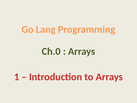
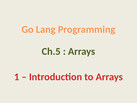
Ch.0: Ch.0 -> Ch.5 (51, 51)
